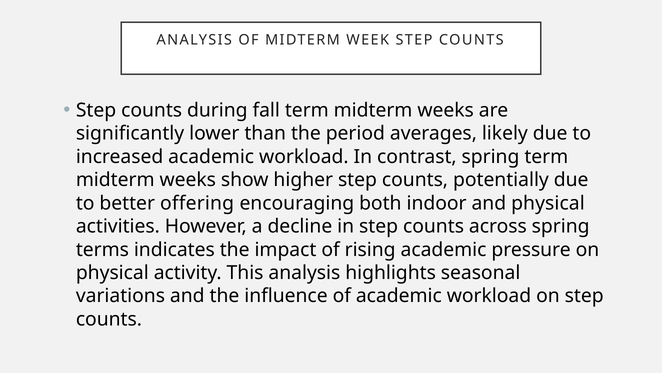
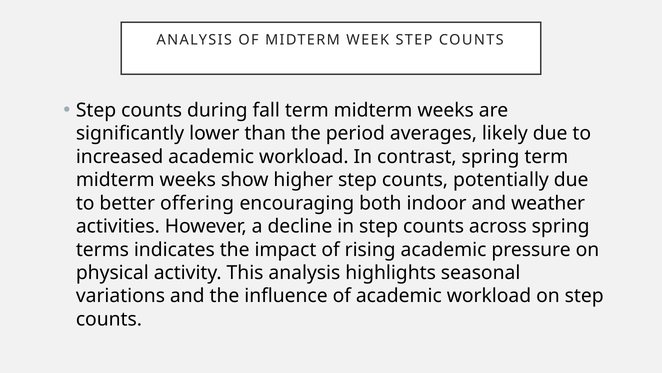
and physical: physical -> weather (548, 203)
